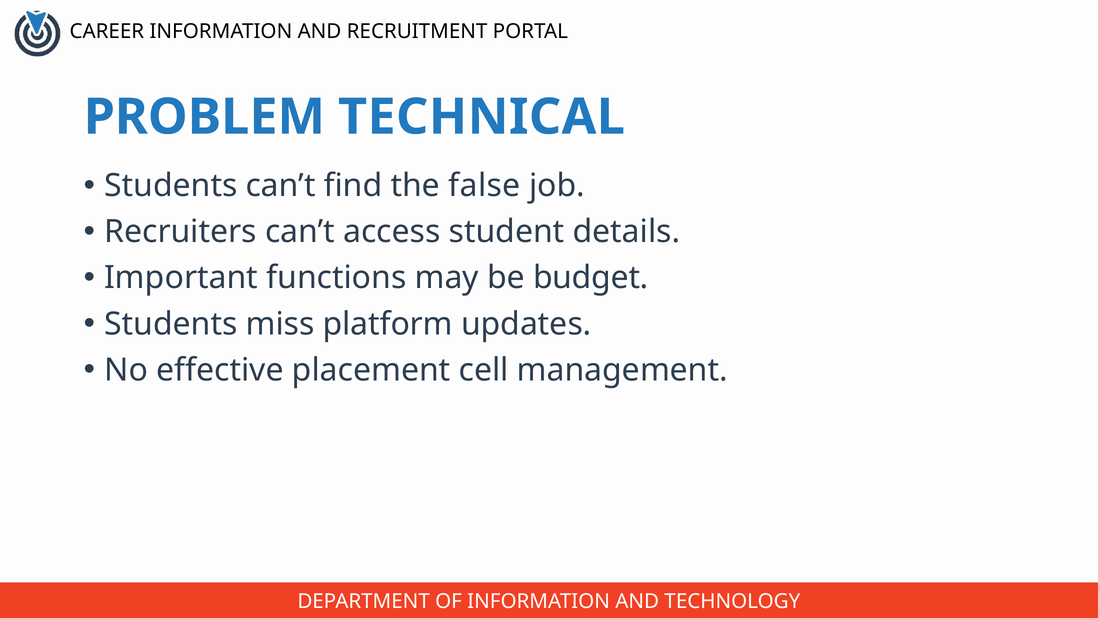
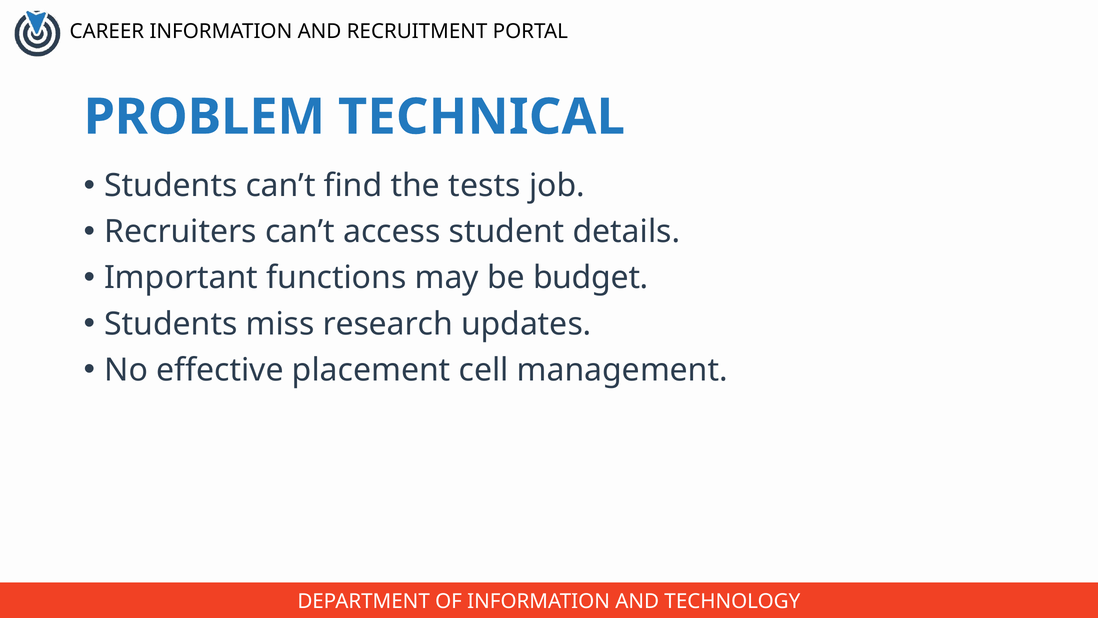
false: false -> tests (485, 186)
platform: platform -> research (388, 324)
